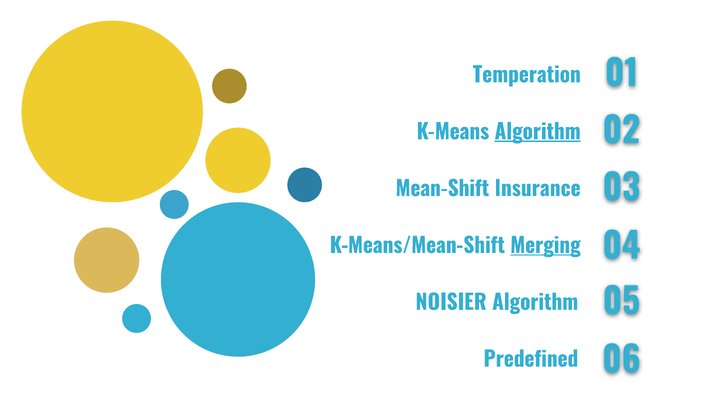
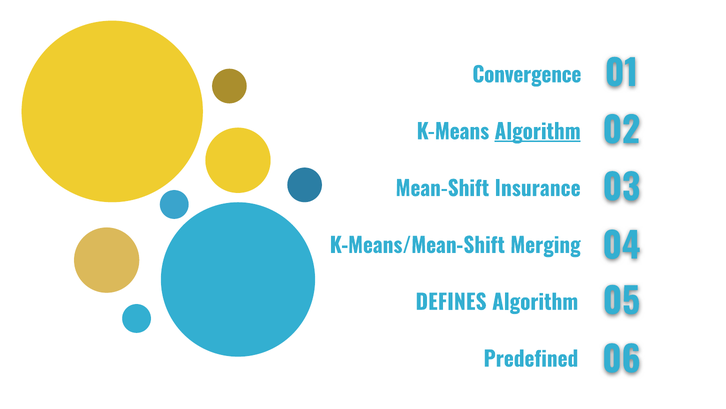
Temperation: Temperation -> Convergence (527, 75)
Merging underline: present -> none (545, 246)
NOISIER: NOISIER -> DEFINES (451, 302)
